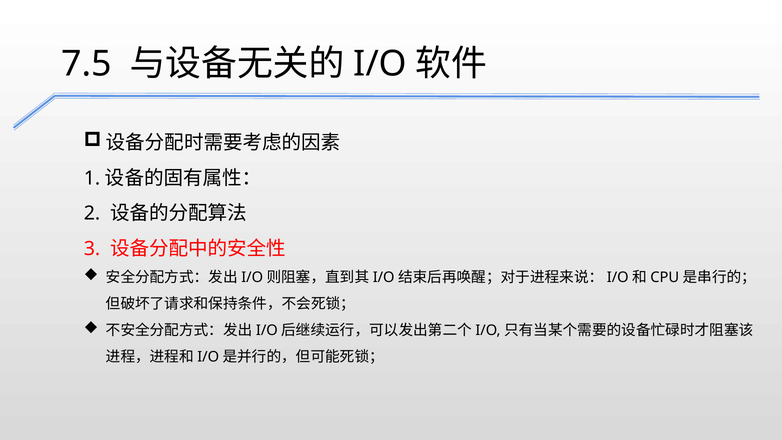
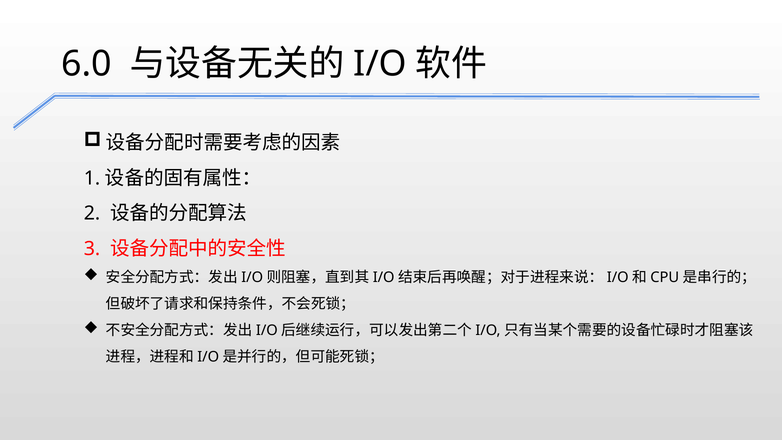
7.5: 7.5 -> 6.0 (86, 64)
